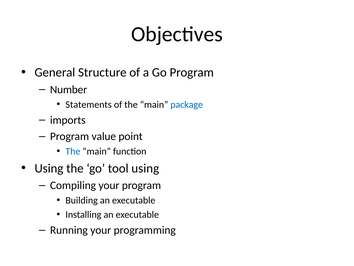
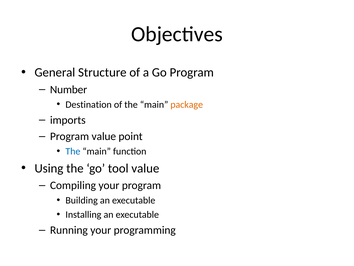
Statements: Statements -> Destination (89, 104)
package colour: blue -> orange (187, 104)
tool using: using -> value (145, 168)
